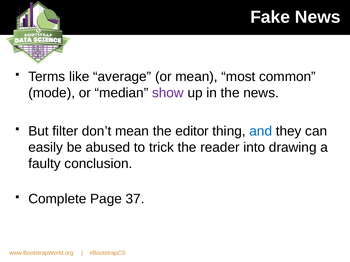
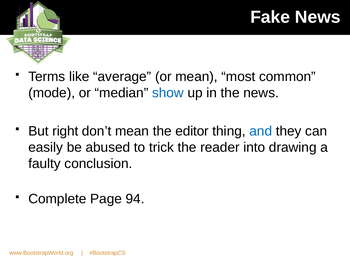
show colour: purple -> blue (168, 93)
filter: filter -> right (65, 131)
37: 37 -> 94 (135, 199)
